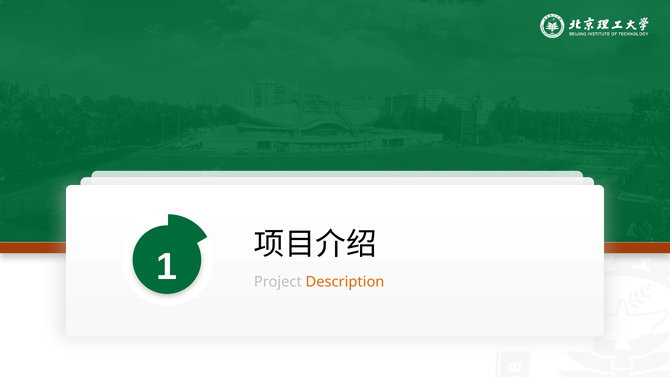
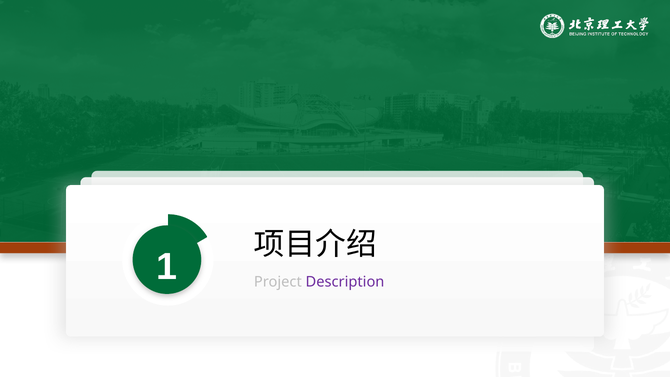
Description colour: orange -> purple (345, 282)
